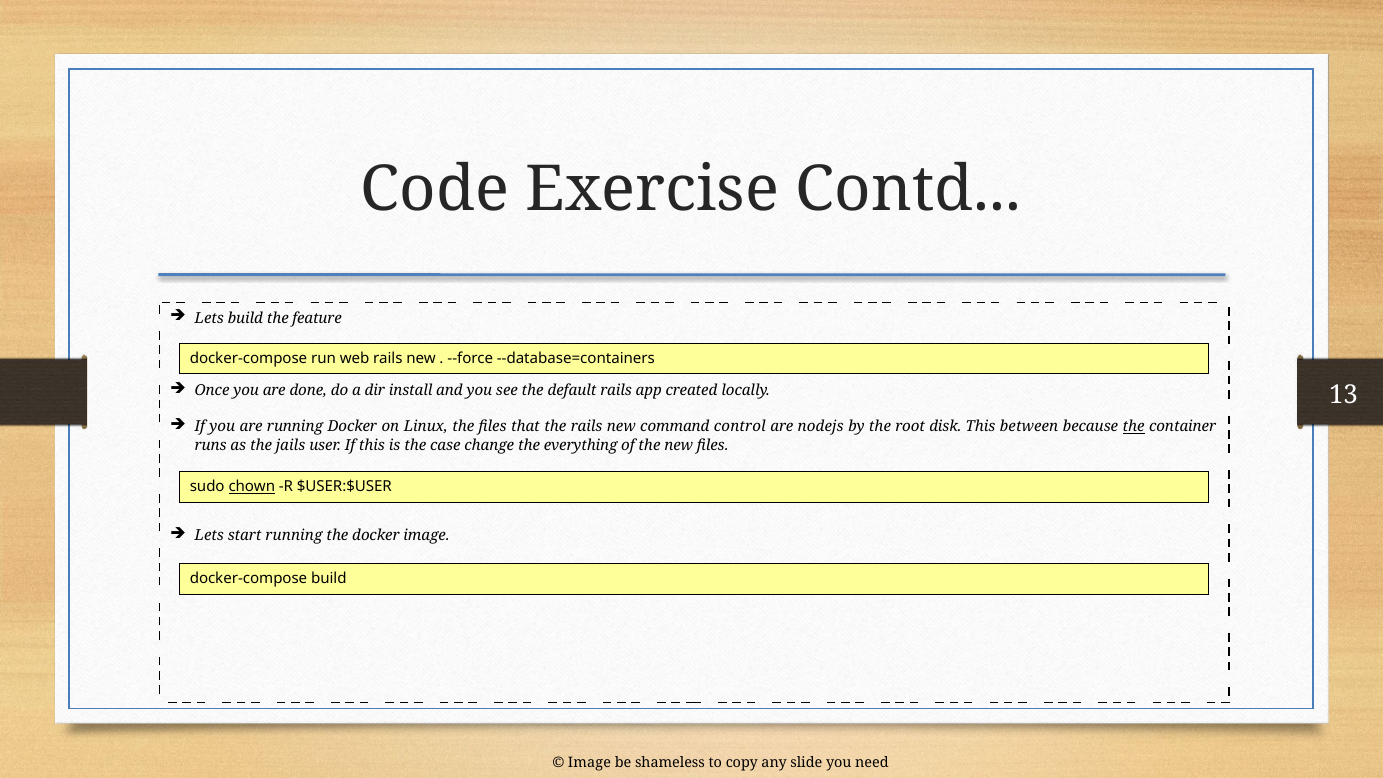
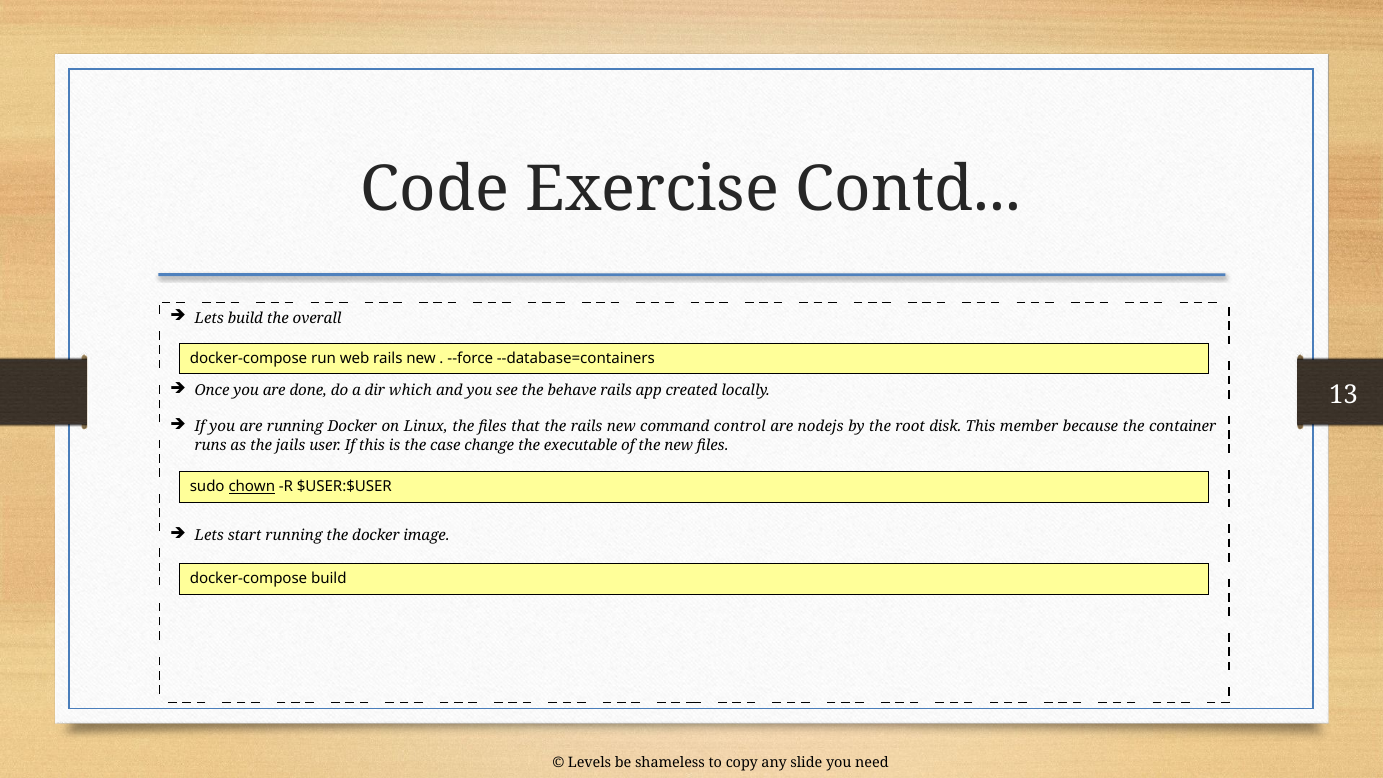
feature: feature -> overall (317, 318)
install: install -> which (411, 391)
default: default -> behave (572, 391)
between: between -> member (1029, 427)
the underline: present -> none (1134, 427)
everything: everything -> executable (581, 445)
Image: Image -> Levels (590, 763)
